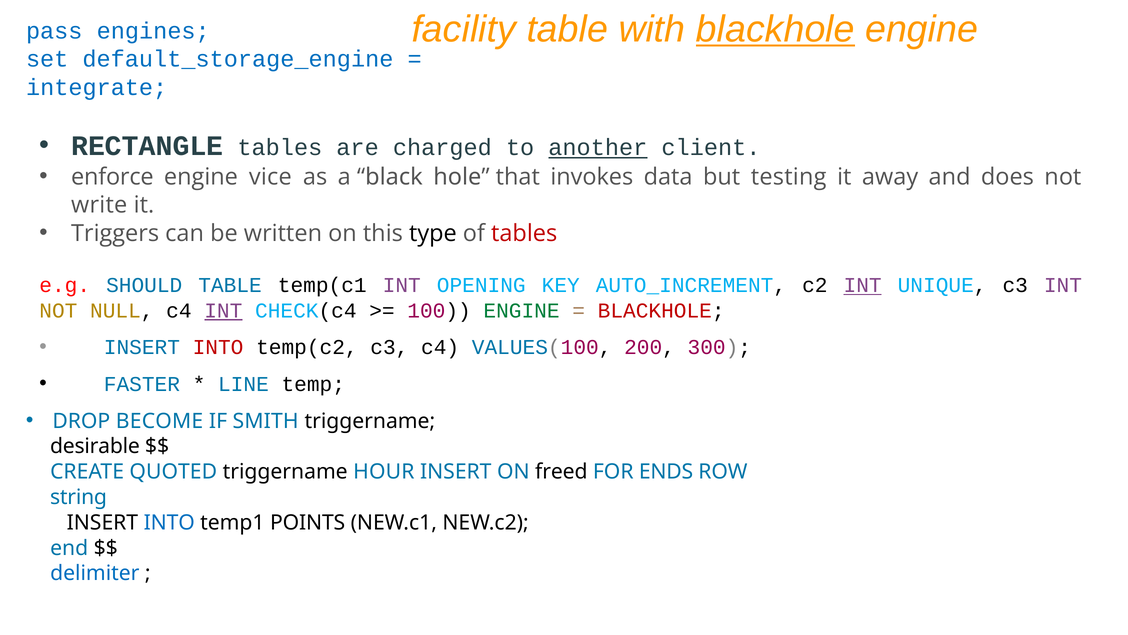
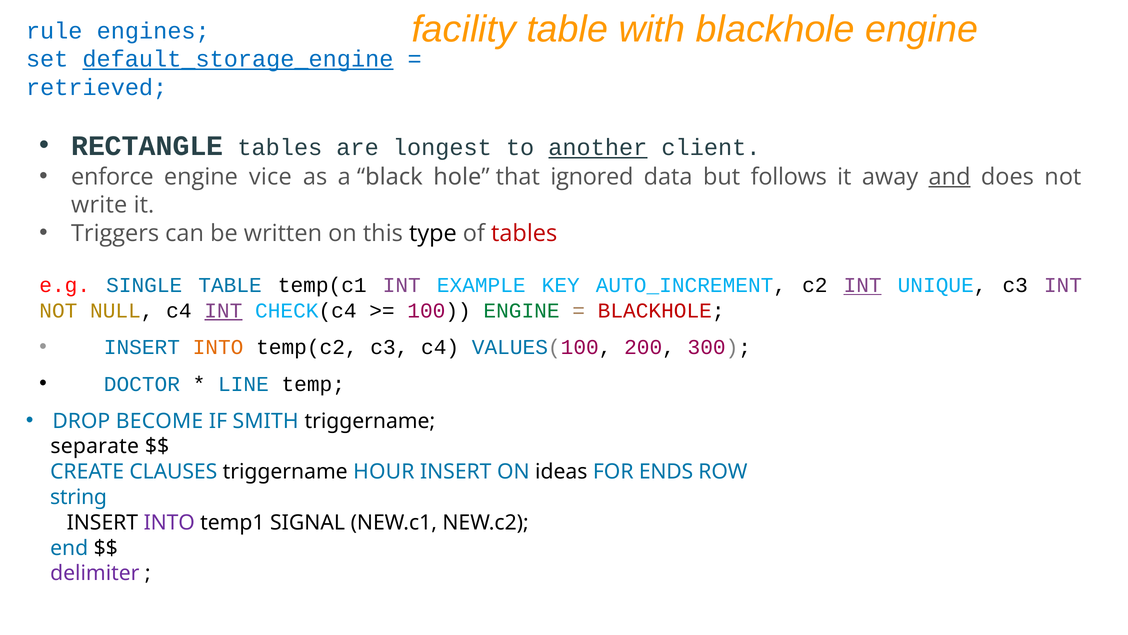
blackhole underline: present -> none (775, 29)
pass: pass -> rule (54, 31)
default_storage_engine underline: none -> present (238, 59)
integrate: integrate -> retrieved (97, 87)
charged: charged -> longest (442, 148)
invokes: invokes -> ignored (592, 177)
testing: testing -> follows (789, 177)
and underline: none -> present (950, 177)
SHOULD: SHOULD -> SINGLE (144, 285)
OPENING: OPENING -> EXAMPLE (481, 285)
INTO colour: red -> orange (218, 347)
FASTER: FASTER -> DOCTOR (142, 384)
desirable: desirable -> separate (95, 446)
QUOTED: QUOTED -> CLAUSES (173, 472)
freed: freed -> ideas (561, 472)
INTO colour: blue -> purple (169, 522)
POINTS: POINTS -> SIGNAL (308, 522)
delimiter colour: blue -> purple (95, 573)
